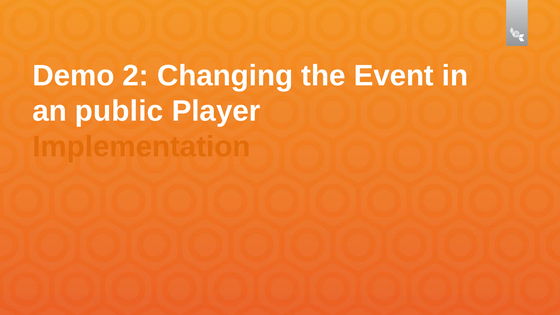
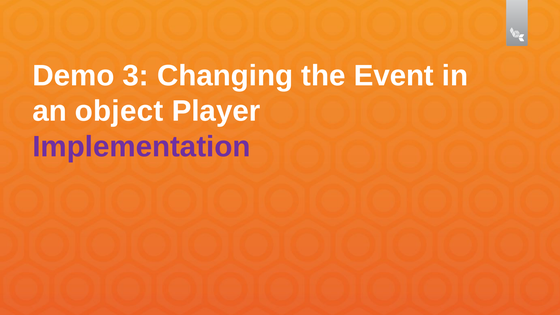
2: 2 -> 3 (136, 76)
public: public -> object (119, 111)
Implementation colour: orange -> purple (141, 147)
